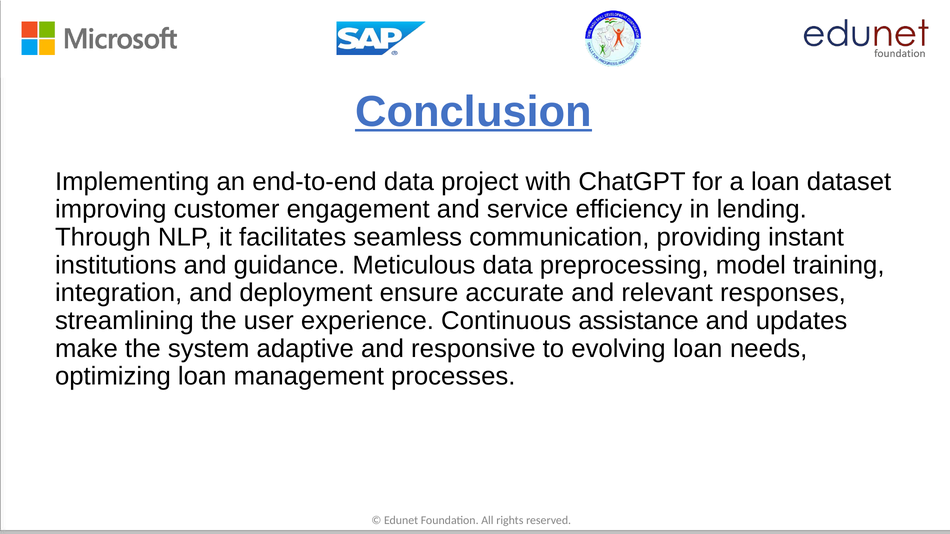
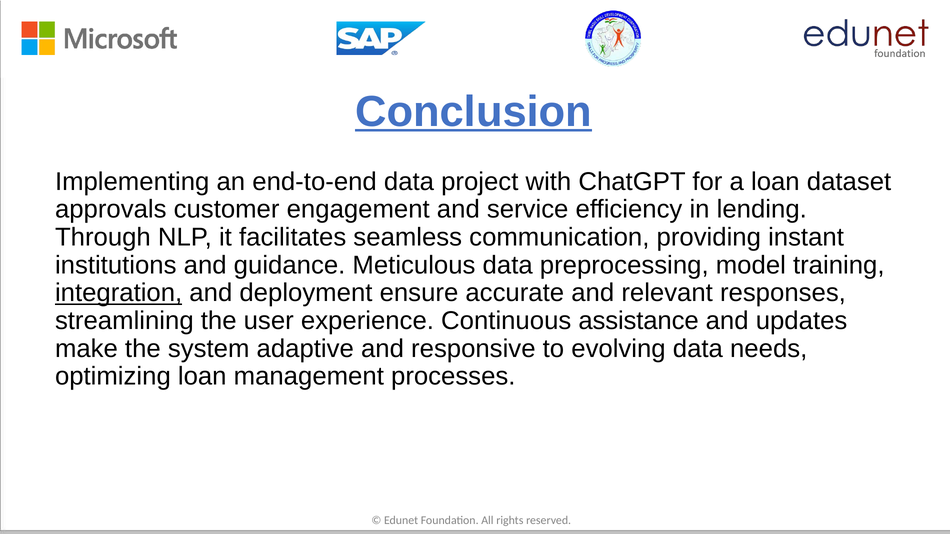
improving: improving -> approvals (111, 210)
integration underline: none -> present (119, 293)
evolving loan: loan -> data (698, 349)
